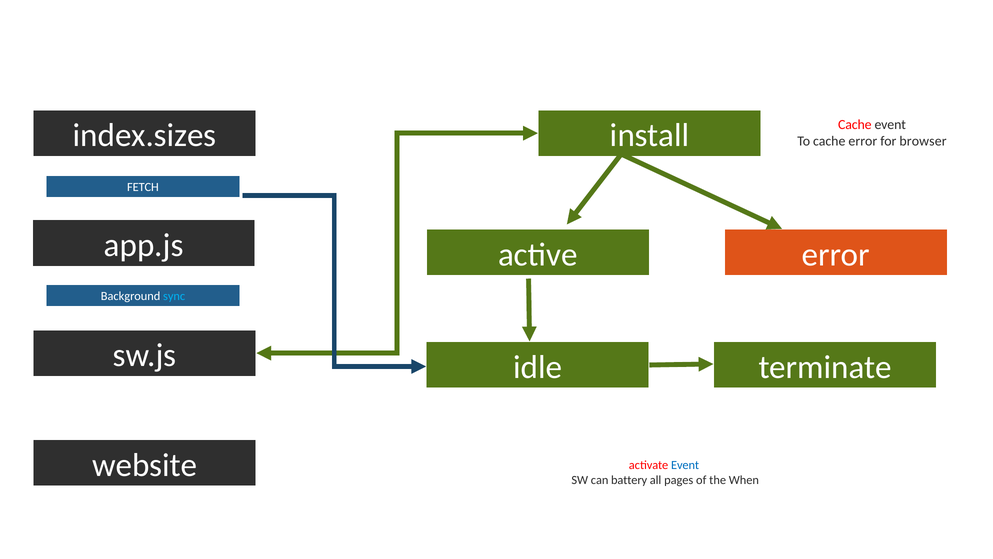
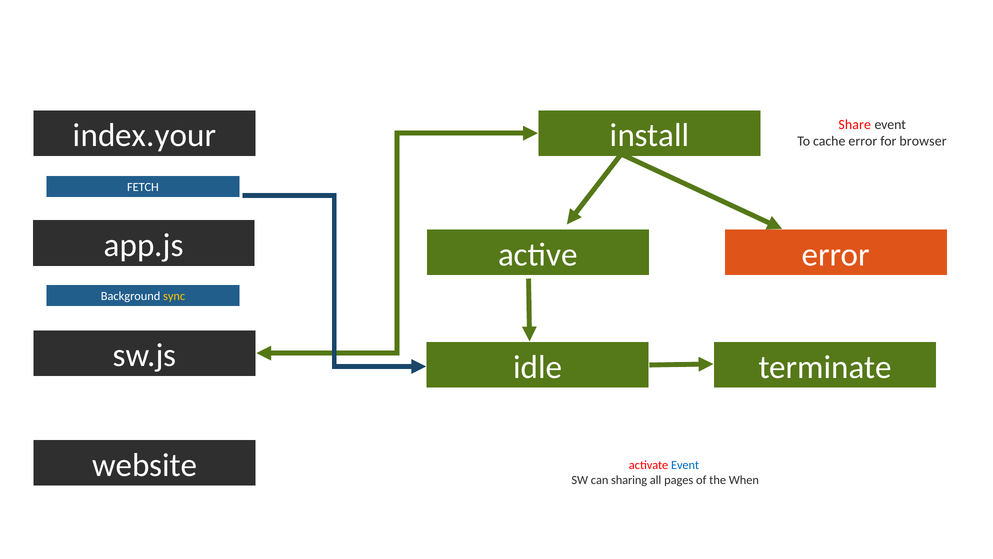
Cache: Cache -> Share (855, 124)
index.sizes: index.sizes -> index.your (145, 135)
sync colour: light blue -> yellow (174, 296)
battery: battery -> sharing (629, 480)
